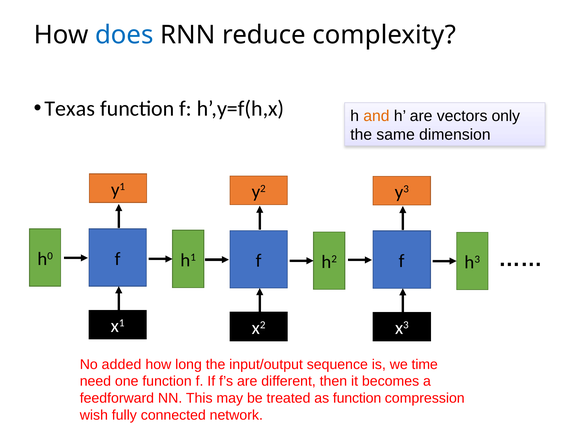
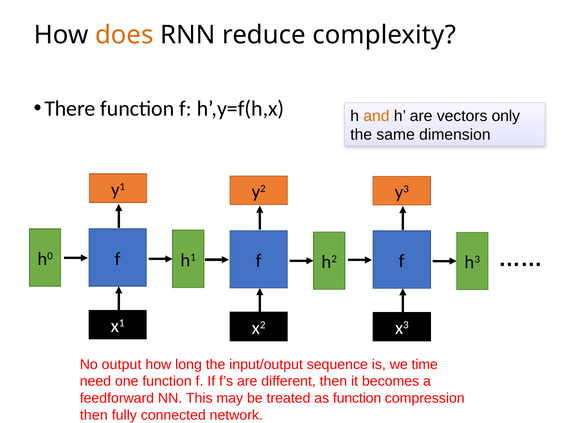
does colour: blue -> orange (124, 35)
Texas: Texas -> There (70, 109)
added: added -> output (122, 364)
wish: wish -> then (94, 415)
